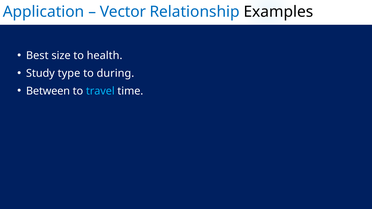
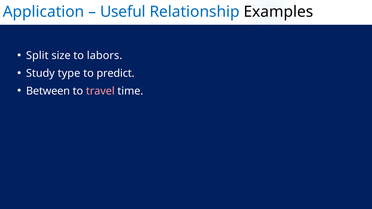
Vector: Vector -> Useful (123, 12)
Best: Best -> Split (37, 56)
health: health -> labors (105, 56)
during: during -> predict (116, 73)
travel colour: light blue -> pink (100, 91)
